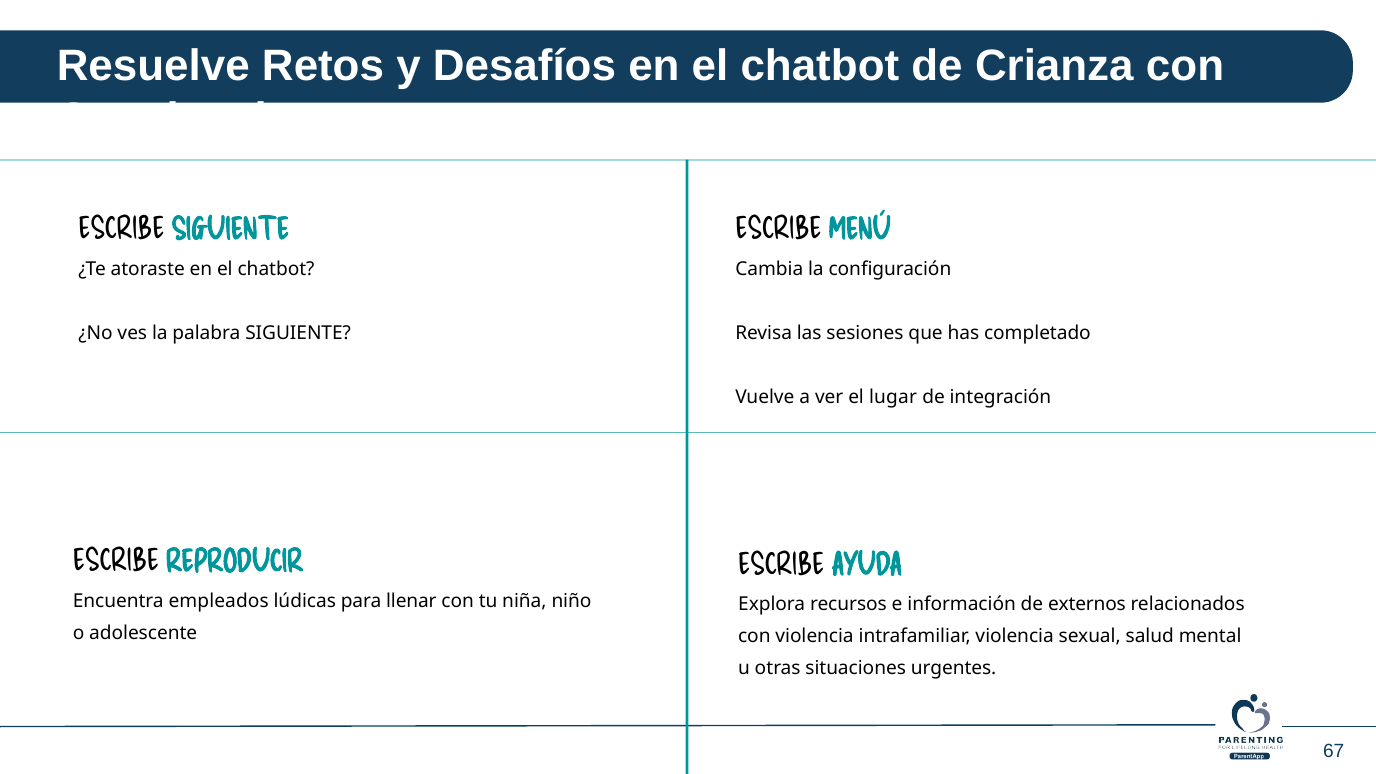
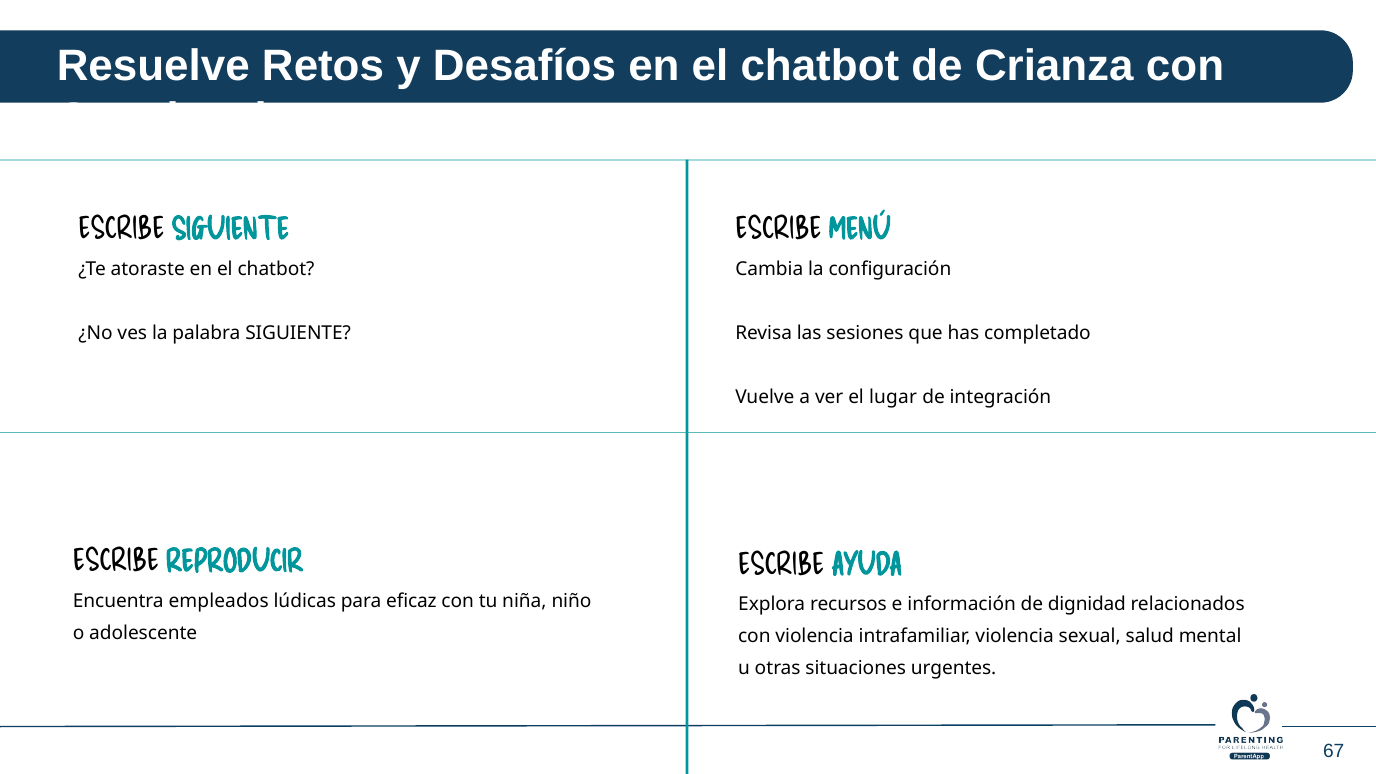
llenar: llenar -> eficaz (411, 601)
externos: externos -> dignidad (1087, 604)
